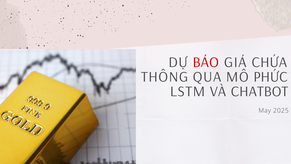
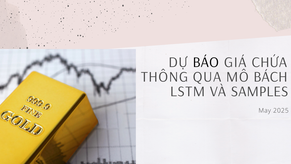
BÁO colour: red -> black (206, 62)
PHỨC: PHỨC -> BÁCH (271, 77)
CHATBOT: CHATBOT -> SAMPLES (260, 91)
